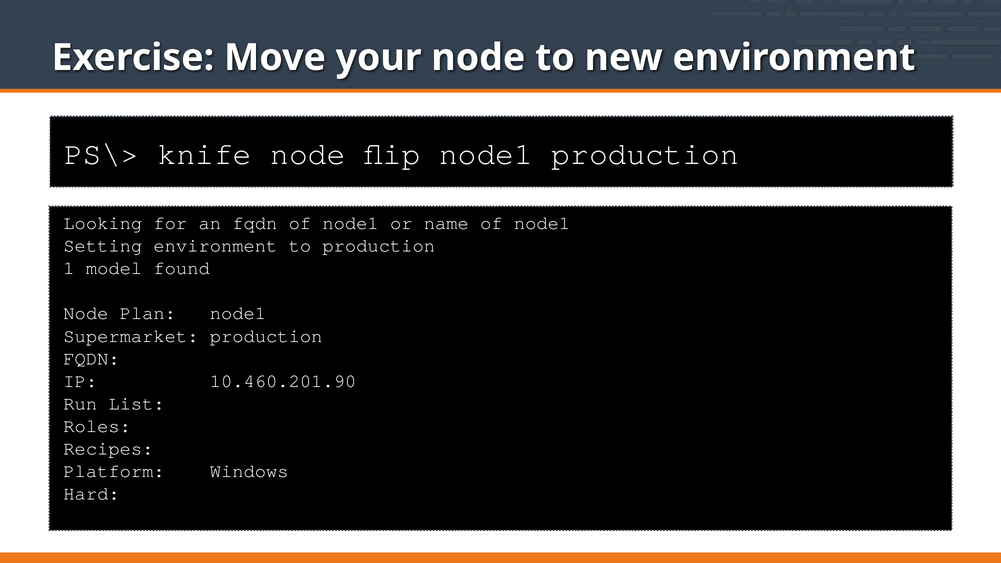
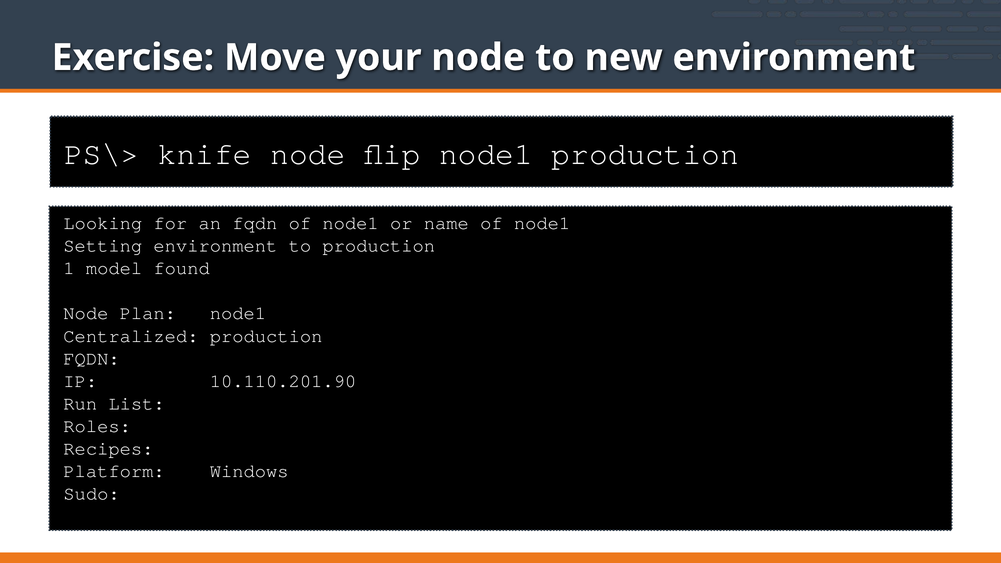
Supermarket: Supermarket -> Centralized (131, 336)
10.460.201.90: 10.460.201.90 -> 10.110.201.90 (283, 381)
Hard: Hard -> Sudo (92, 493)
